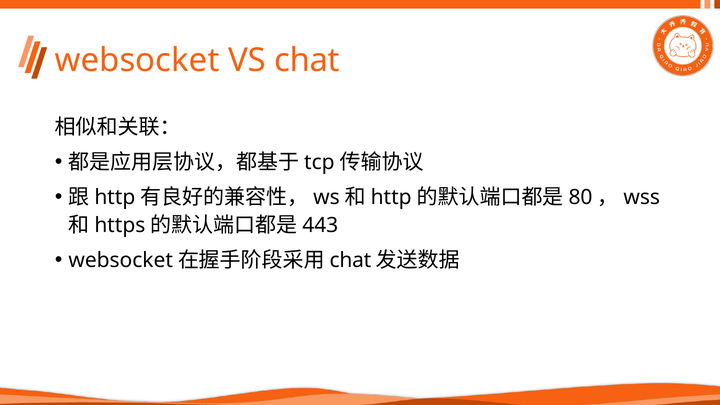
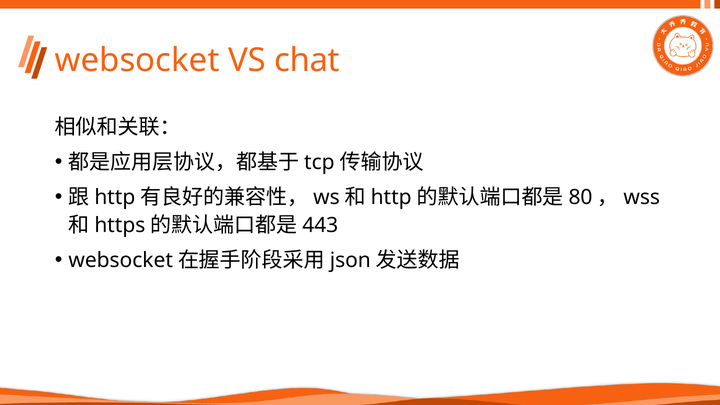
chat: chat -> json (350, 260)
